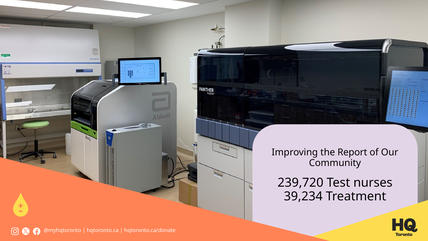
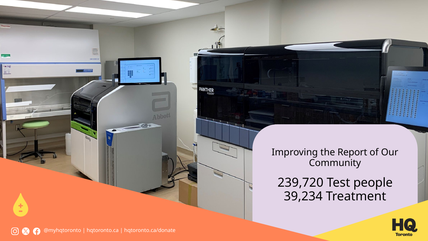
nurses: nurses -> people (373, 183)
